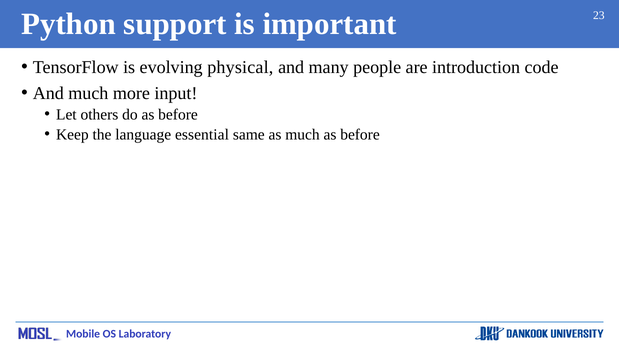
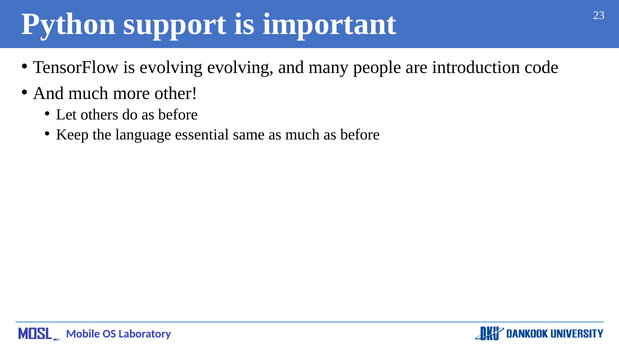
evolving physical: physical -> evolving (240, 67)
input: input -> other (176, 93)
